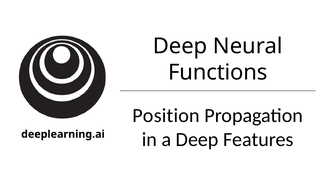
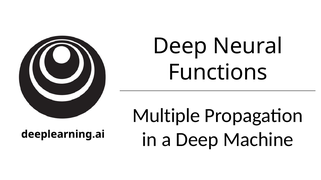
Position: Position -> Multiple (166, 116)
Features: Features -> Machine (258, 140)
